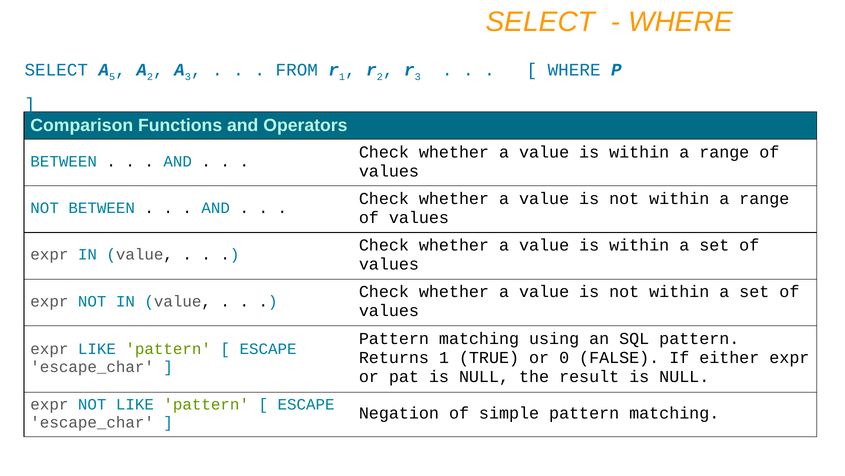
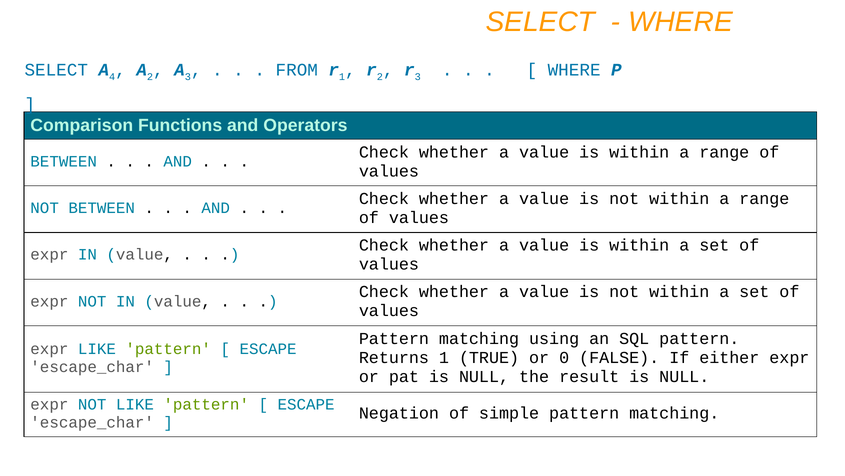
5: 5 -> 4 (112, 77)
